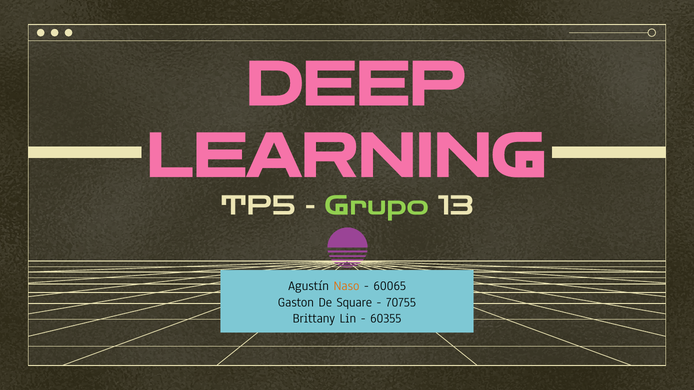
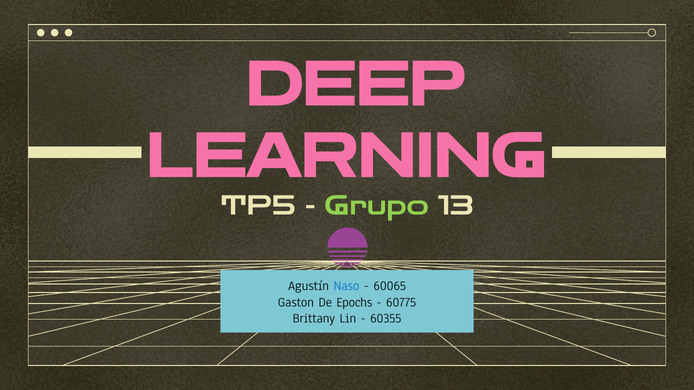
Naso colour: orange -> blue (346, 286)
Square: Square -> Epochs (354, 302)
70755: 70755 -> 60775 (401, 302)
